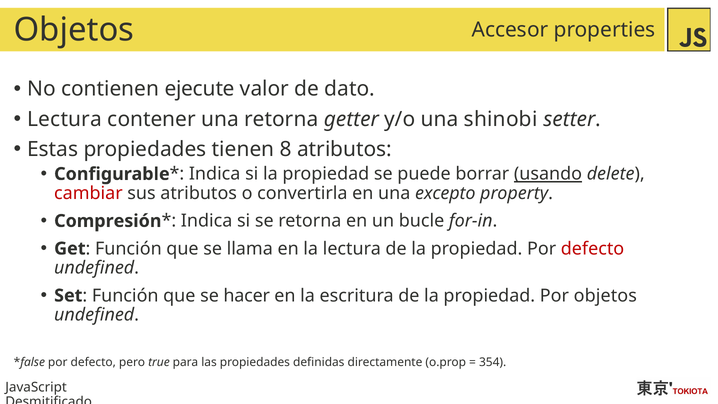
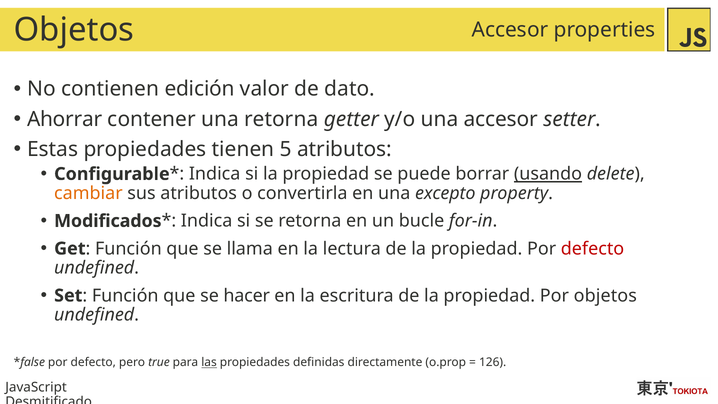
ejecute: ejecute -> edición (200, 89)
Lectura: Lectura -> Ahorrar (65, 119)
una shinobi: shinobi -> accesor (501, 119)
8: 8 -> 5 (286, 149)
cambiar colour: red -> orange (88, 193)
Compresión: Compresión -> Modificados (108, 221)
las underline: none -> present (209, 362)
354: 354 -> 126 (493, 362)
